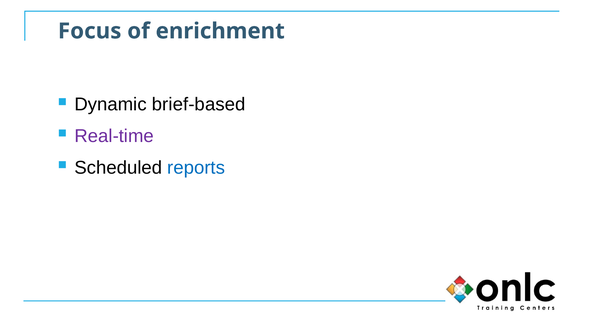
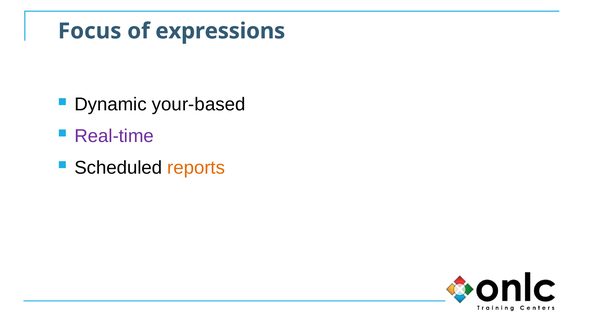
enrichment: enrichment -> expressions (220, 31)
brief-based: brief-based -> your-based (199, 105)
reports colour: blue -> orange (196, 168)
